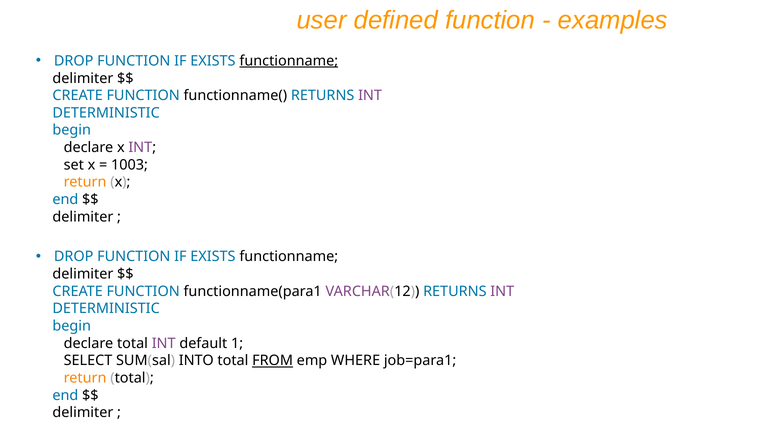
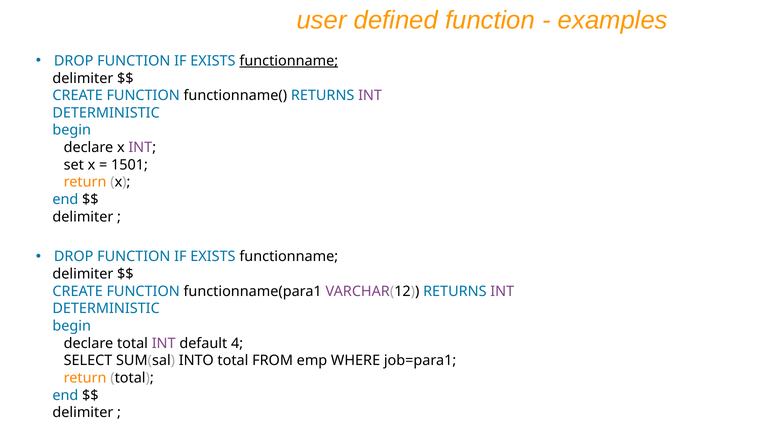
1003: 1003 -> 1501 (129, 165)
1: 1 -> 4 (237, 343)
FROM underline: present -> none (273, 361)
